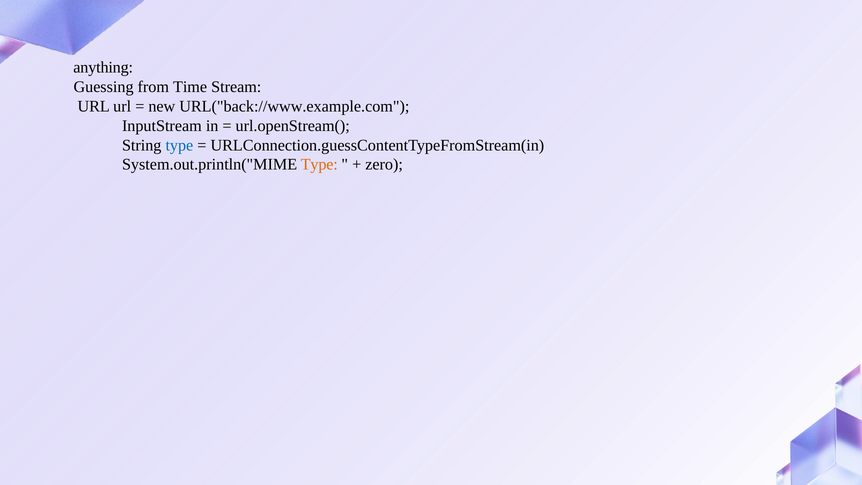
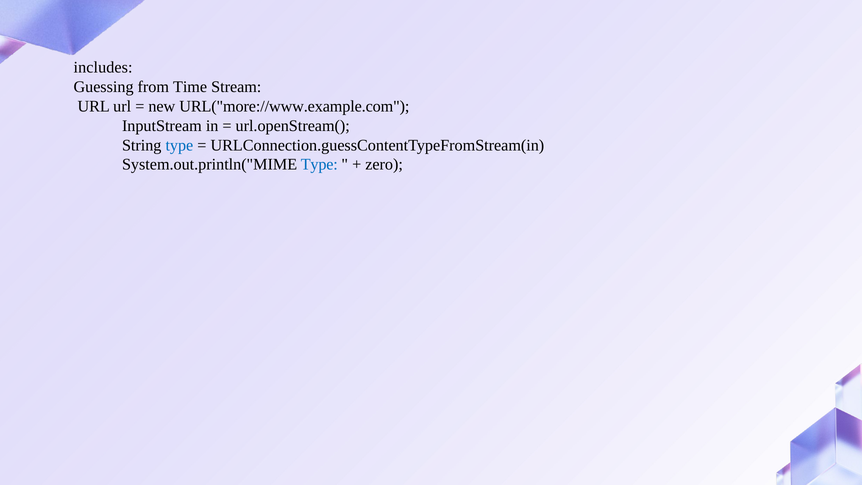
anything: anything -> includes (103, 68)
URL("back://www.example.com: URL("back://www.example.com -> URL("more://www.example.com (294, 106)
Type colour: orange -> blue (319, 165)
